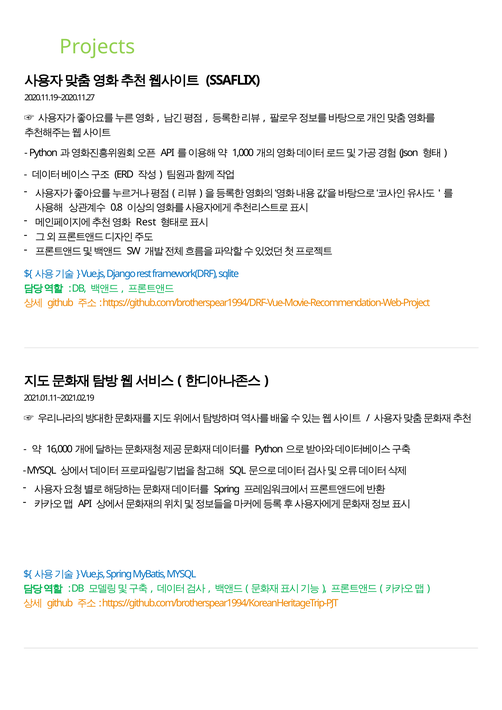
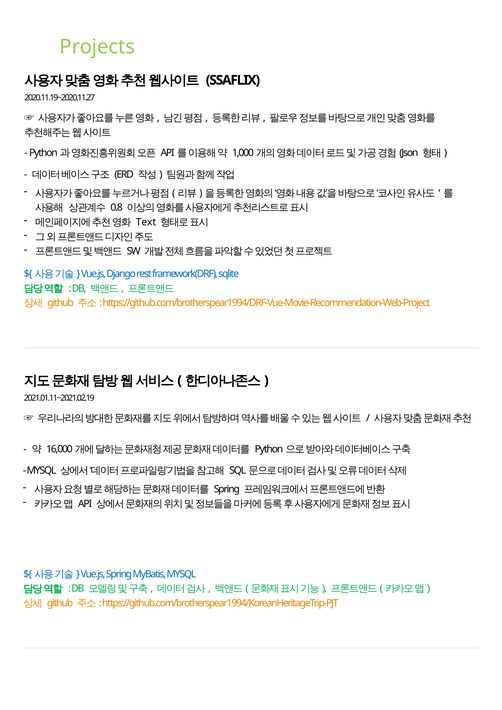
Rest: Rest -> Text (146, 222)
